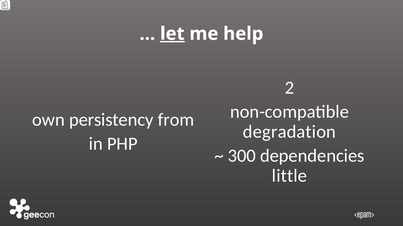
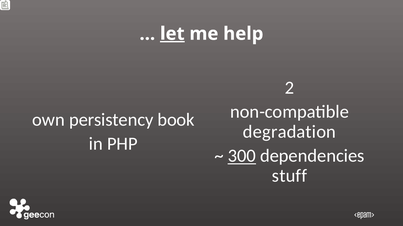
from: from -> book (176, 120)
300 underline: none -> present (242, 156)
little: little -> stuff (290, 176)
